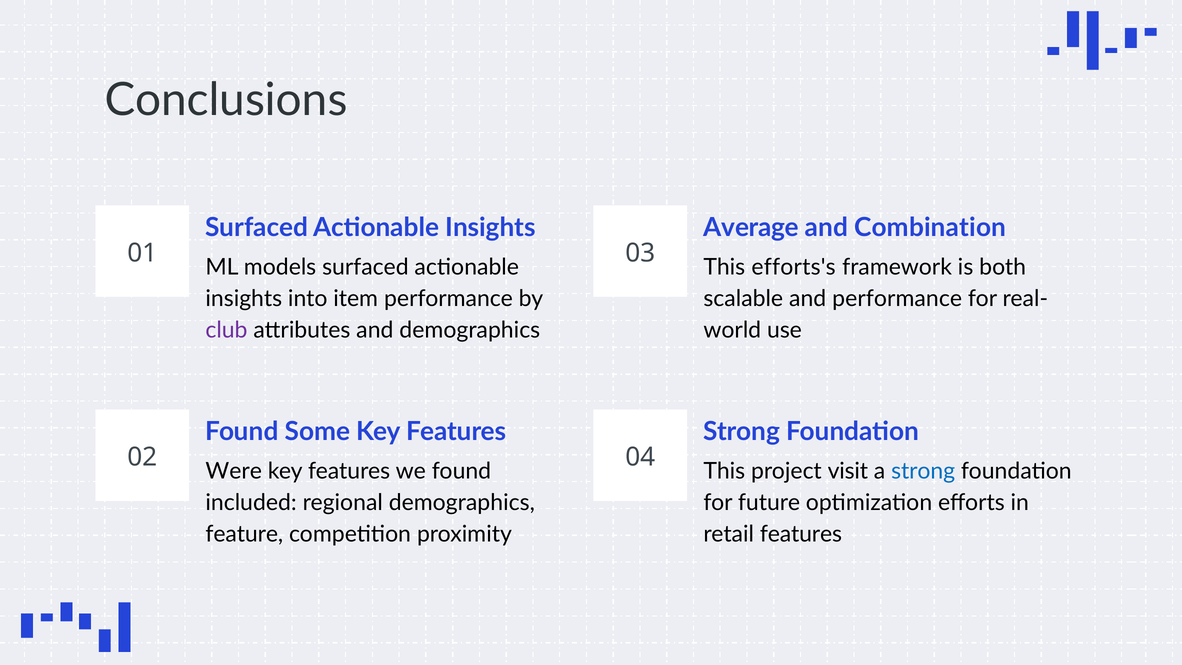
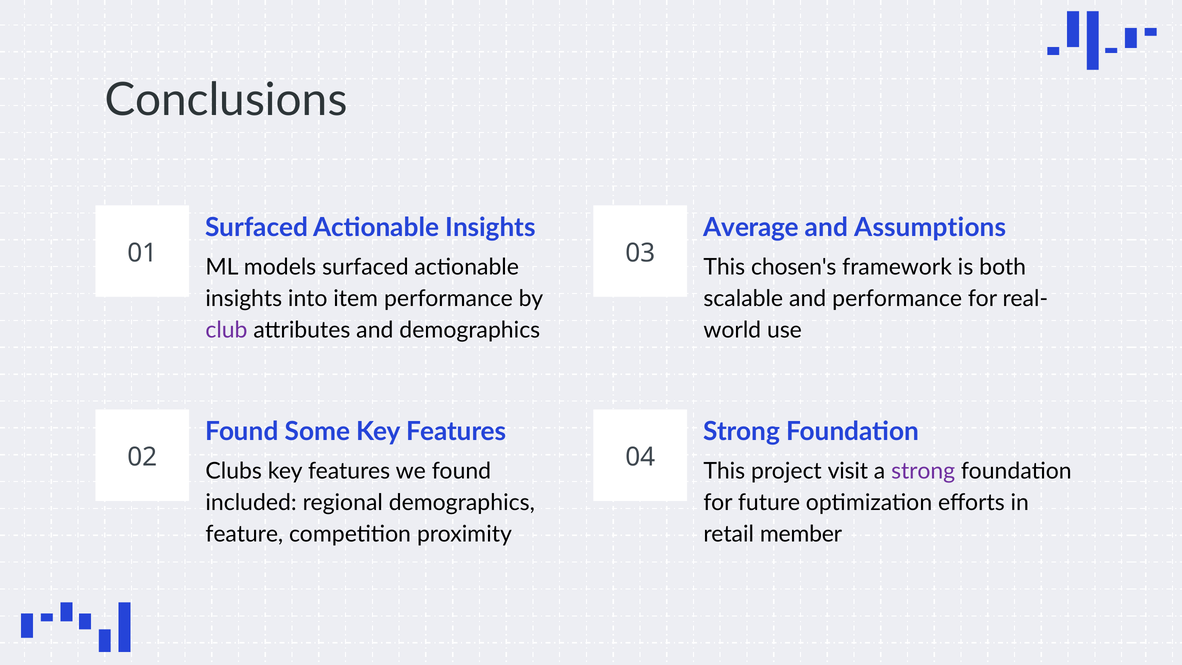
Combination: Combination -> Assumptions (930, 227)
efforts's: efforts's -> chosen's (794, 267)
Were: Were -> Clubs (234, 471)
strong colour: blue -> purple (923, 471)
retail features: features -> member (801, 534)
